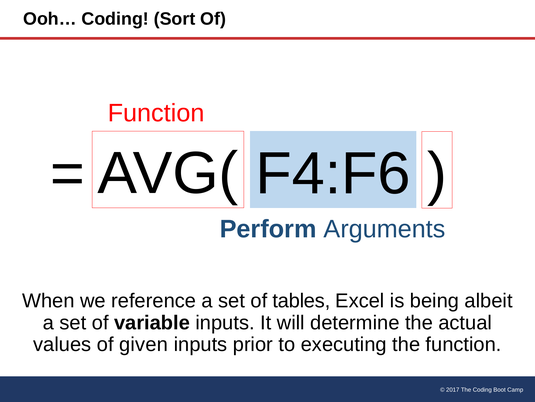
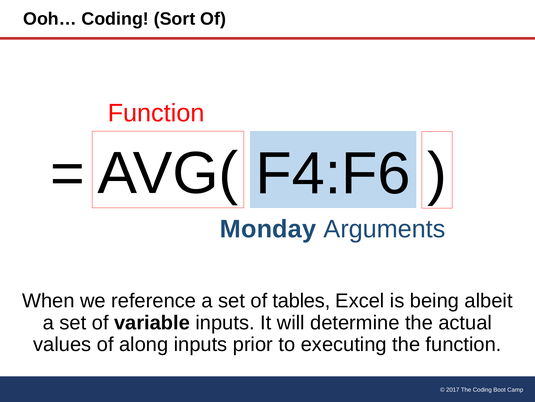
Perform: Perform -> Monday (268, 229)
given: given -> along (144, 344)
